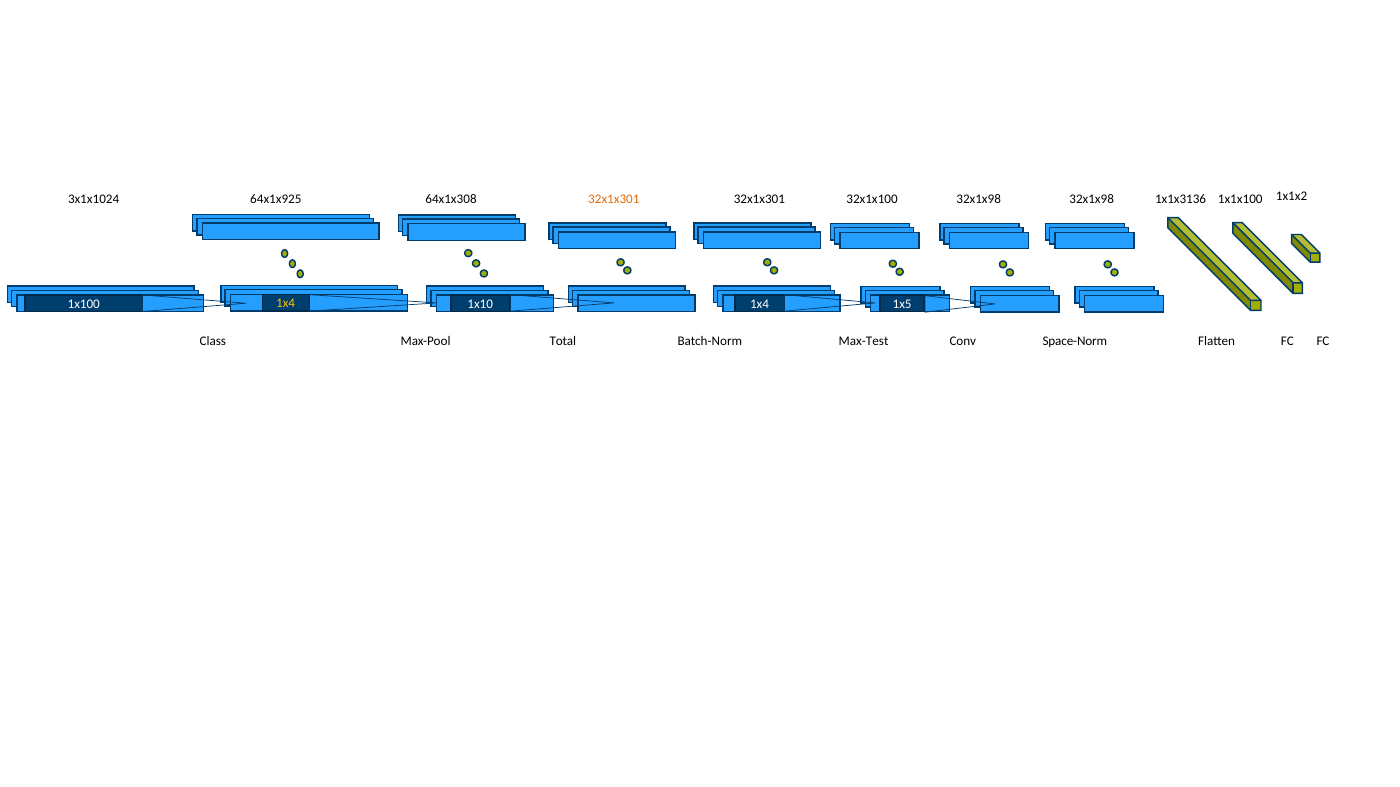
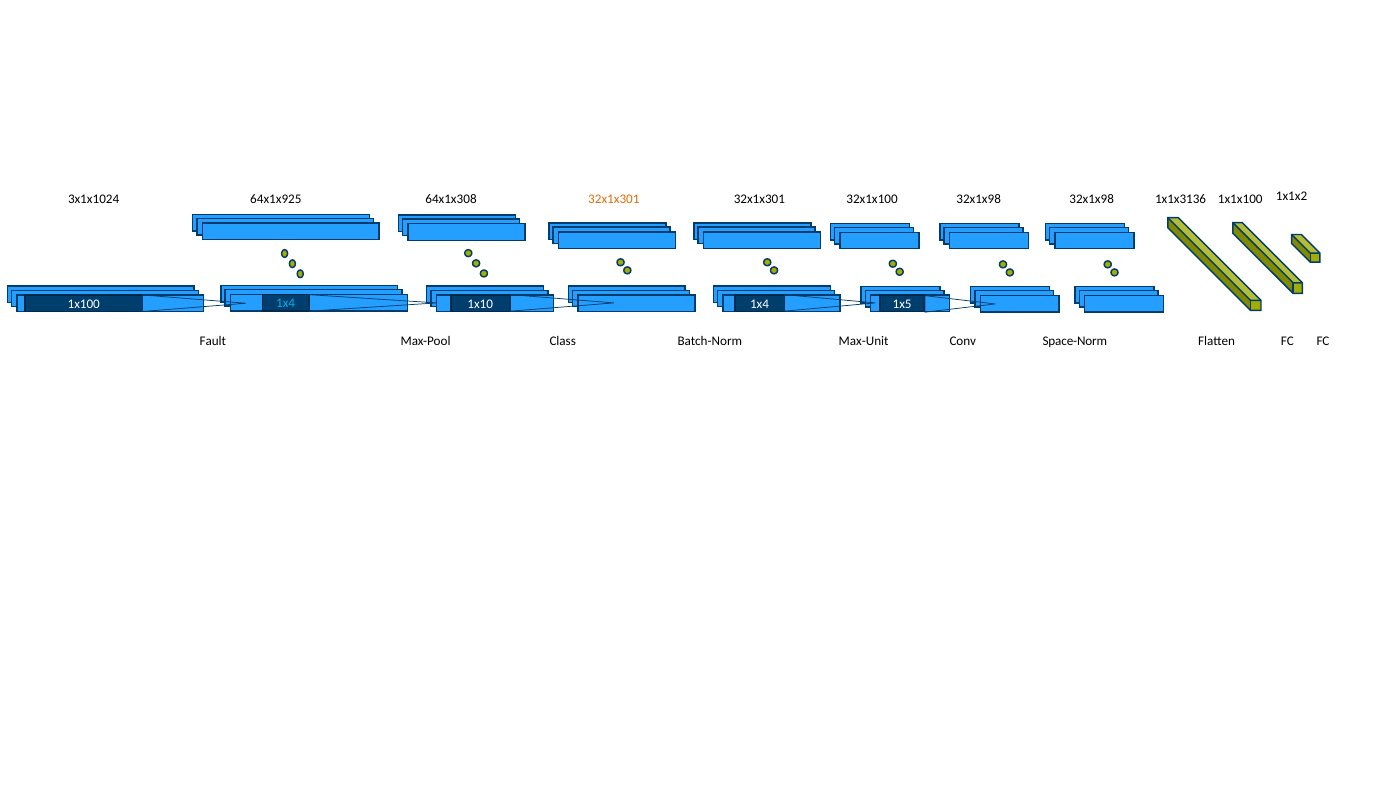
1x4 colour: yellow -> light blue (286, 304)
Class: Class -> Fault (213, 341)
Total: Total -> Class (563, 341)
Max-Test: Max-Test -> Max-Unit (864, 341)
